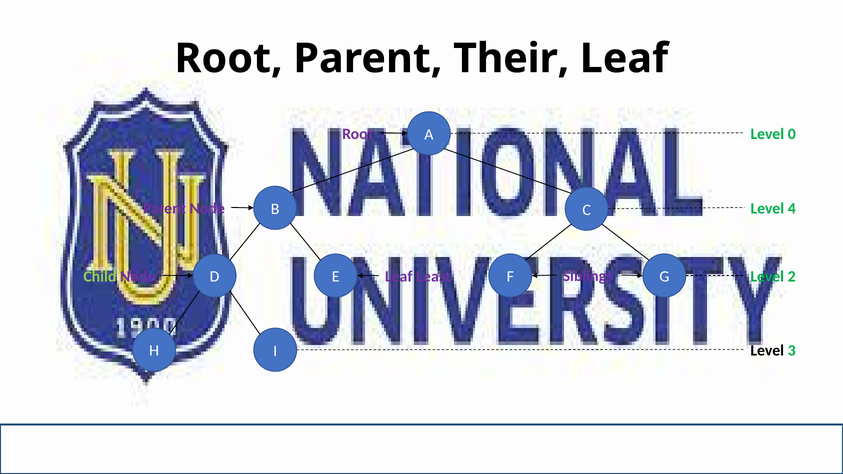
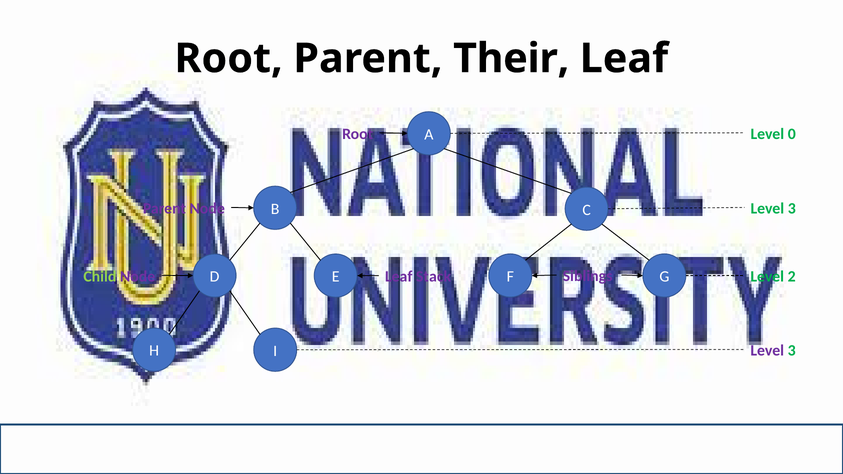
4: 4 -> 3 (792, 209)
Least: Least -> Stack (434, 277)
Level colour: black -> purple (767, 351)
